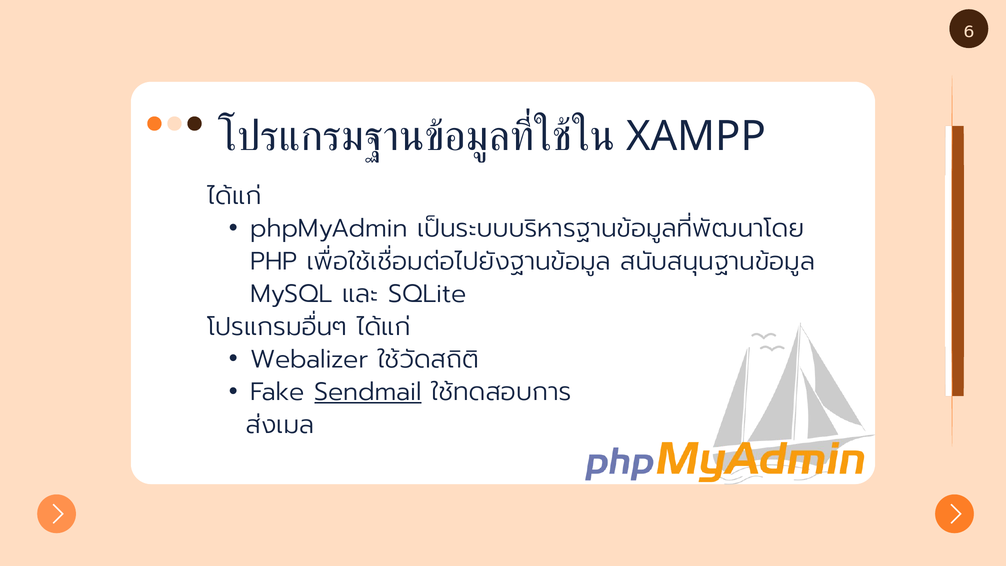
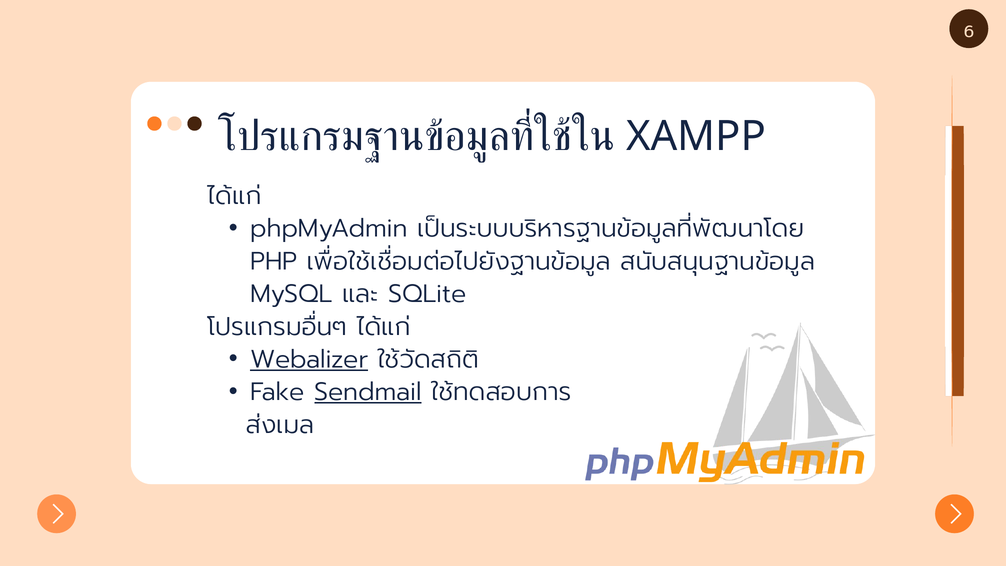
Webalizer underline: none -> present (309, 359)
